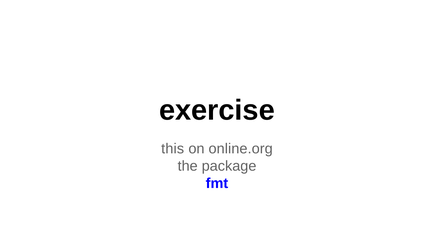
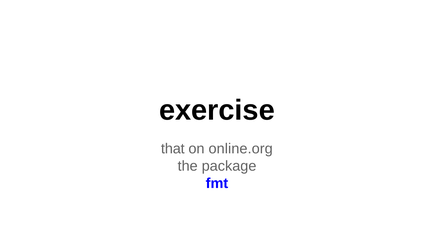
this: this -> that (173, 149)
